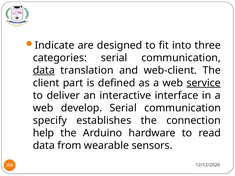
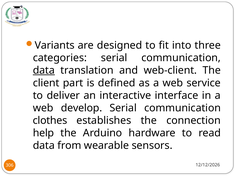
Indicate: Indicate -> Variants (55, 45)
service underline: present -> none (204, 83)
specify: specify -> clothes (50, 121)
